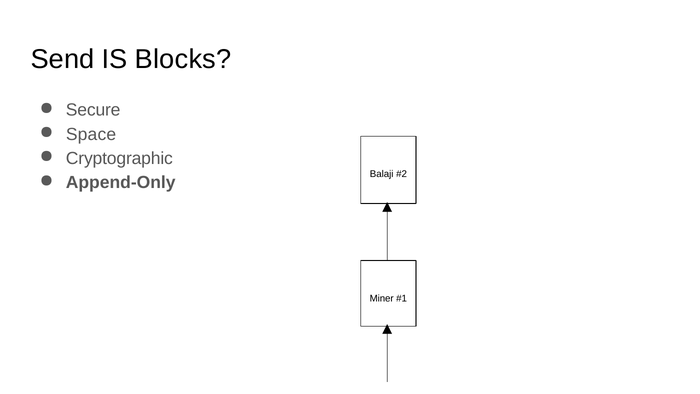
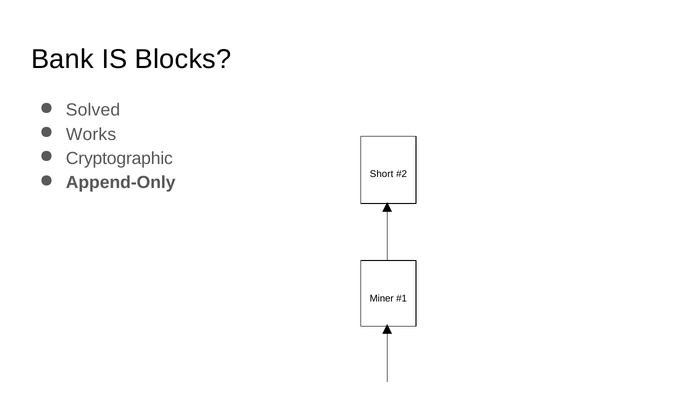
Send: Send -> Bank (62, 59)
Secure: Secure -> Solved (93, 110)
Space: Space -> Works (91, 134)
Balaji: Balaji -> Short (382, 174)
